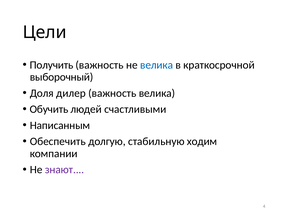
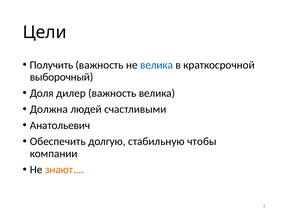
Обучить: Обучить -> Должна (49, 109)
Написанным: Написанным -> Анатольевич (60, 125)
ходим: ходим -> чтобы (202, 141)
знают colour: purple -> orange (65, 170)
